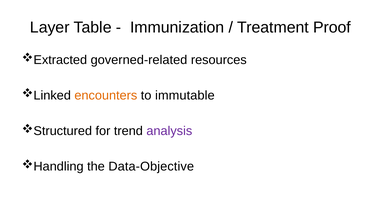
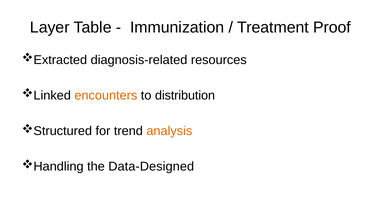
governed-related: governed-related -> diagnosis-related (139, 60)
immutable: immutable -> distribution (185, 95)
analysis colour: purple -> orange (169, 131)
Data-Objective: Data-Objective -> Data-Designed (151, 167)
